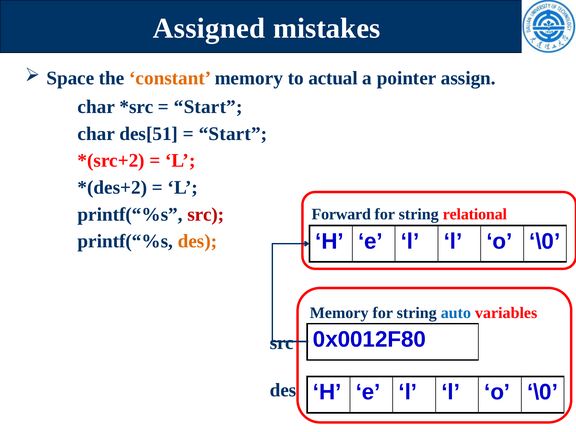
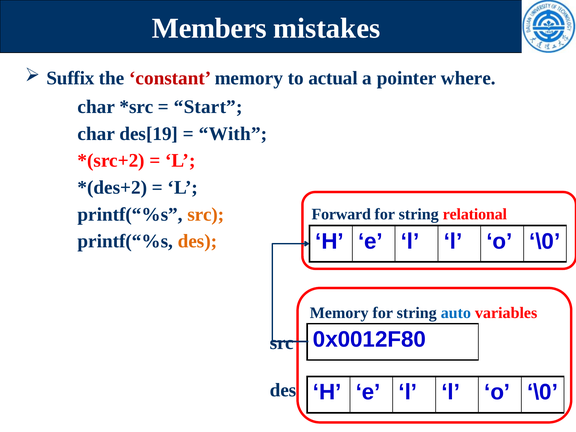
Assigned: Assigned -> Members (209, 28)
Space: Space -> Suffix (70, 78)
constant colour: orange -> red (170, 78)
assign: assign -> where (468, 78)
des[51: des[51 -> des[19 (149, 134)
Start: Start -> With (233, 134)
src colour: red -> orange (206, 214)
